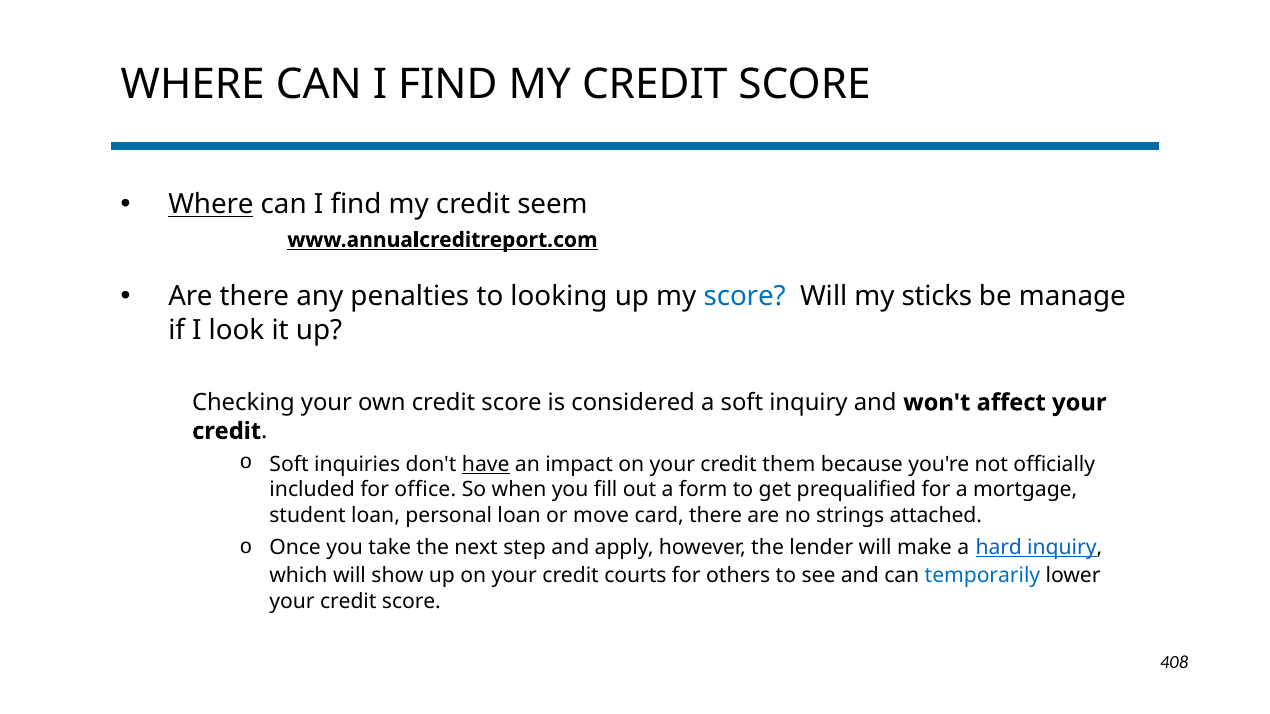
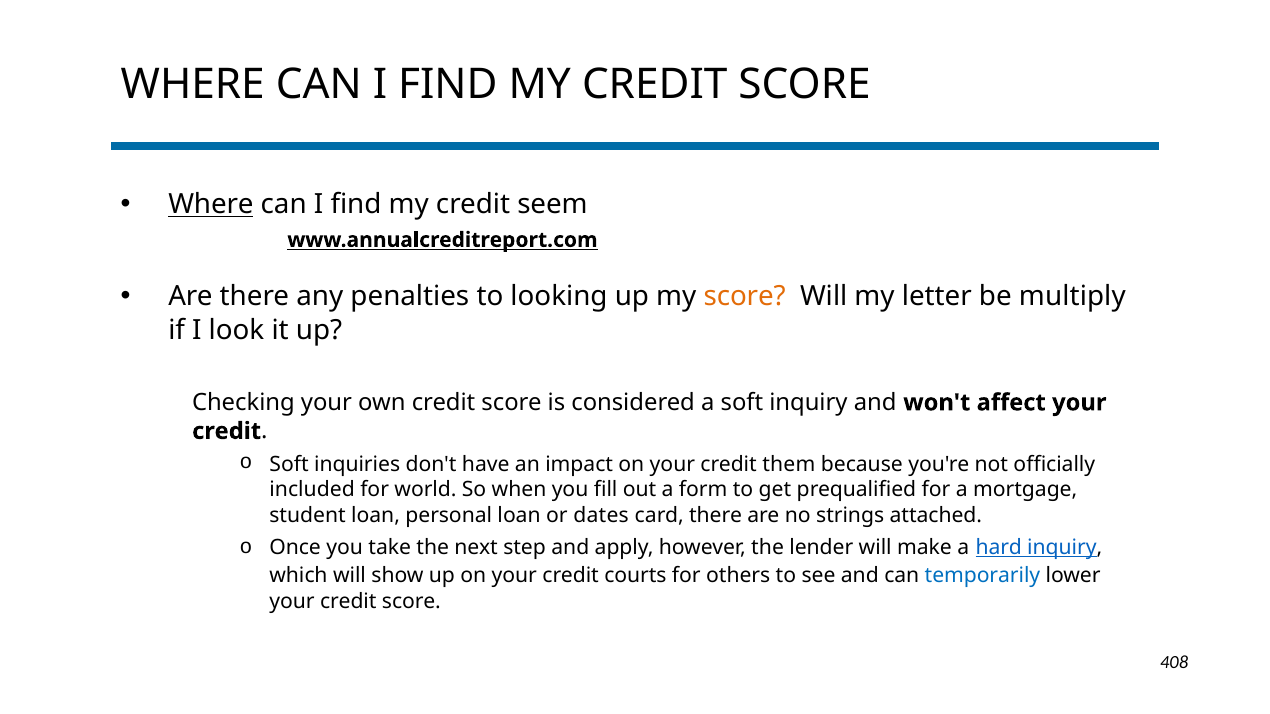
score colour: blue -> orange (745, 297)
sticks: sticks -> letter (937, 297)
manage: manage -> multiply (1072, 297)
have underline: present -> none (486, 465)
office: office -> world (425, 490)
move: move -> dates (601, 516)
